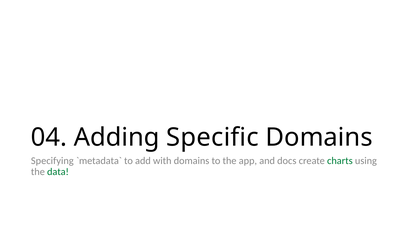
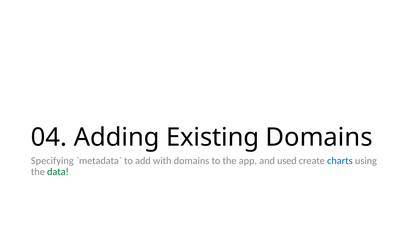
Specific: Specific -> Existing (213, 138)
docs: docs -> used (287, 161)
charts colour: green -> blue (340, 161)
